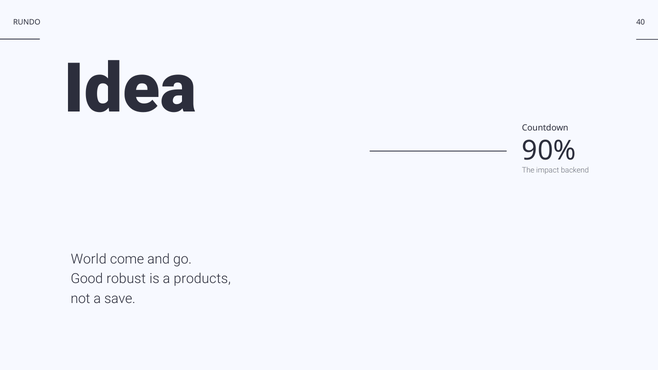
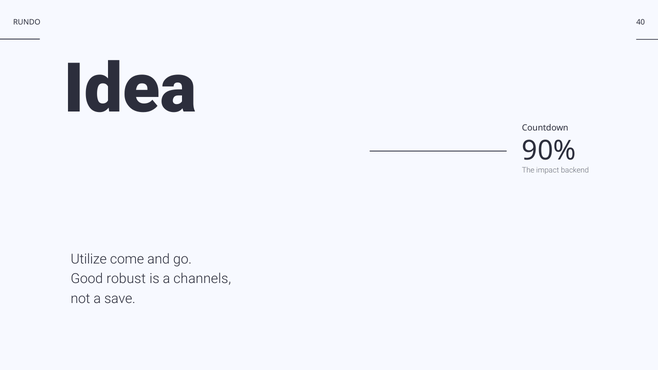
World: World -> Utilize (89, 259)
products: products -> channels (202, 279)
